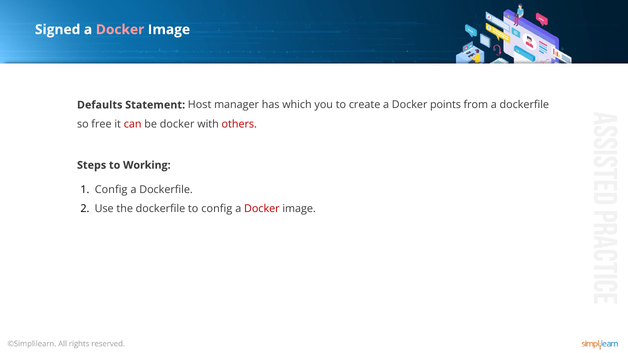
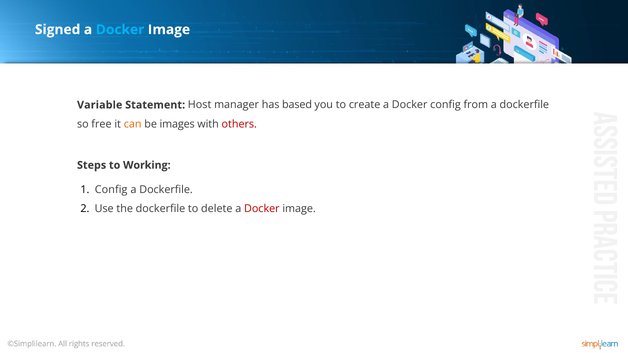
Docker colour: pink -> light blue (120, 30)
Defaults: Defaults -> Variable (100, 105)
which: which -> based (297, 105)
Docker points: points -> config (445, 105)
can colour: red -> orange (133, 124)
be docker: docker -> images (177, 124)
to config: config -> delete (217, 209)
